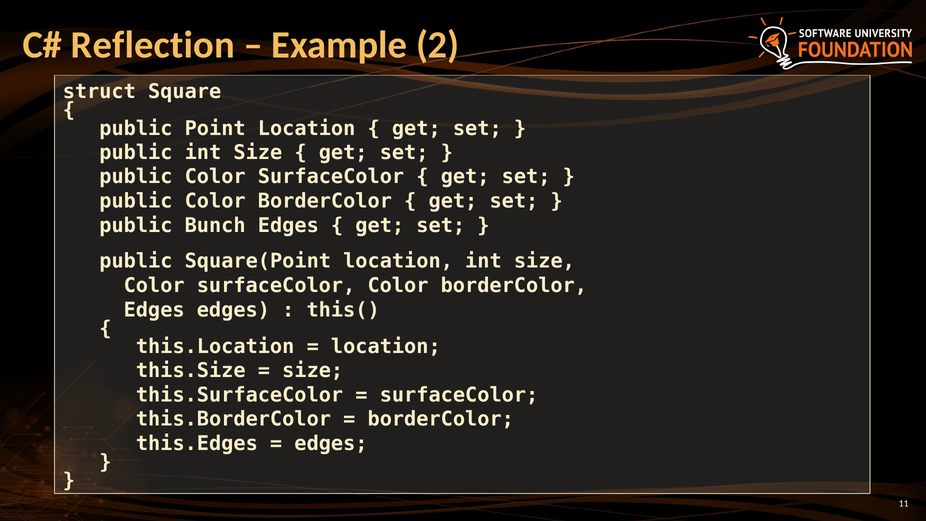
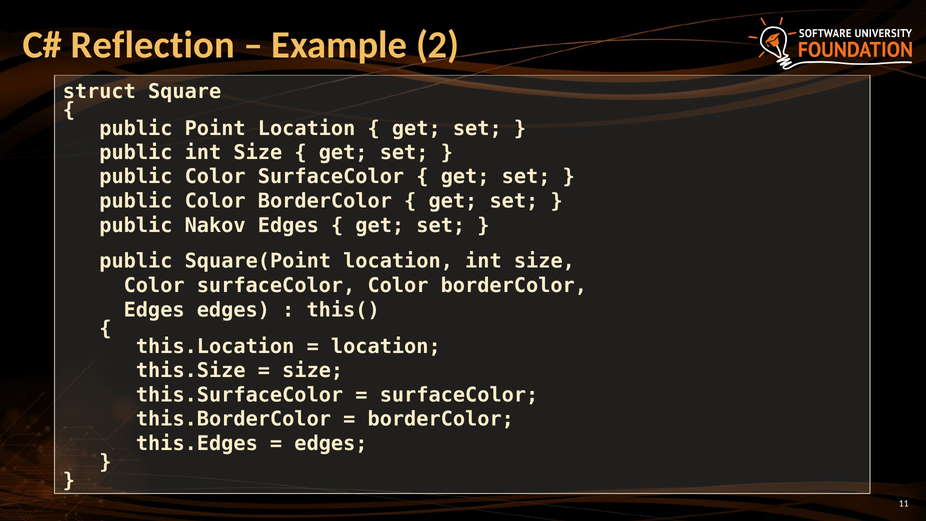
Bunch: Bunch -> Nakov (215, 225)
